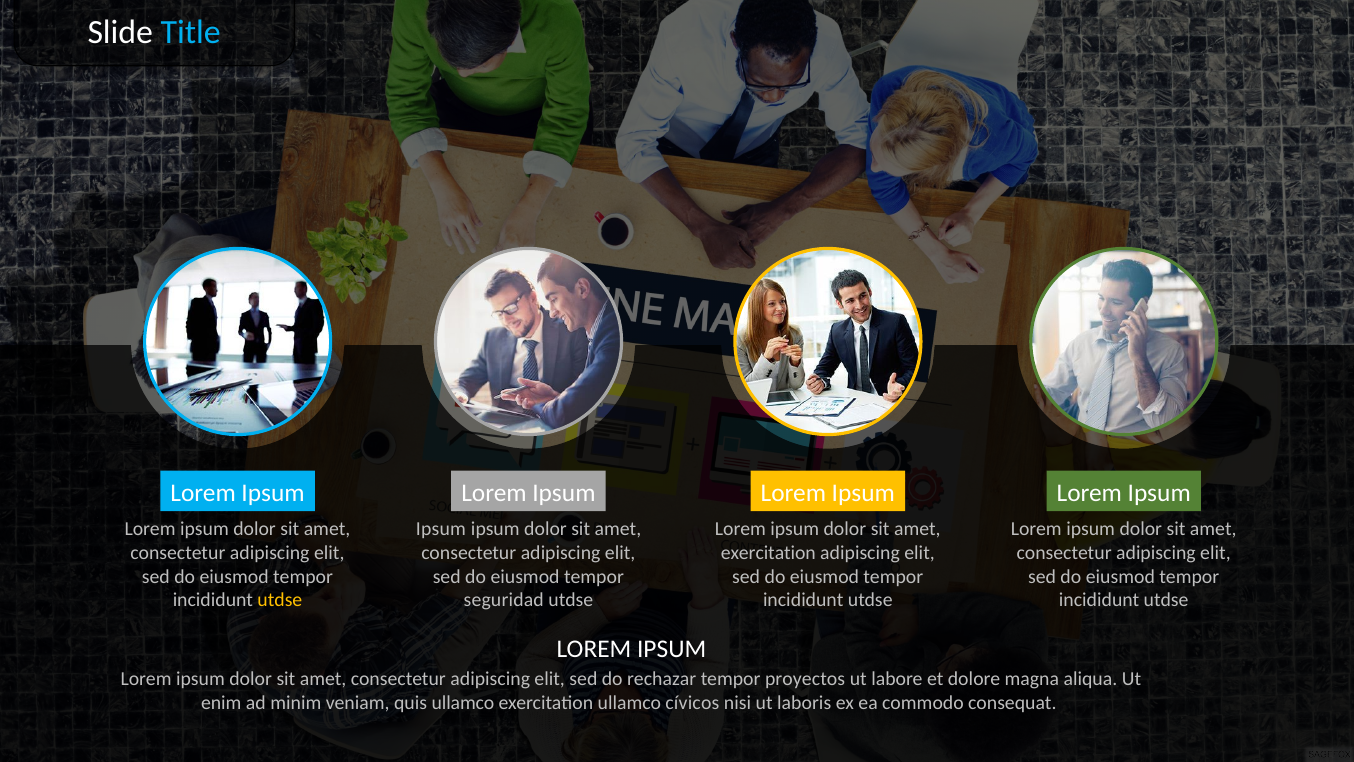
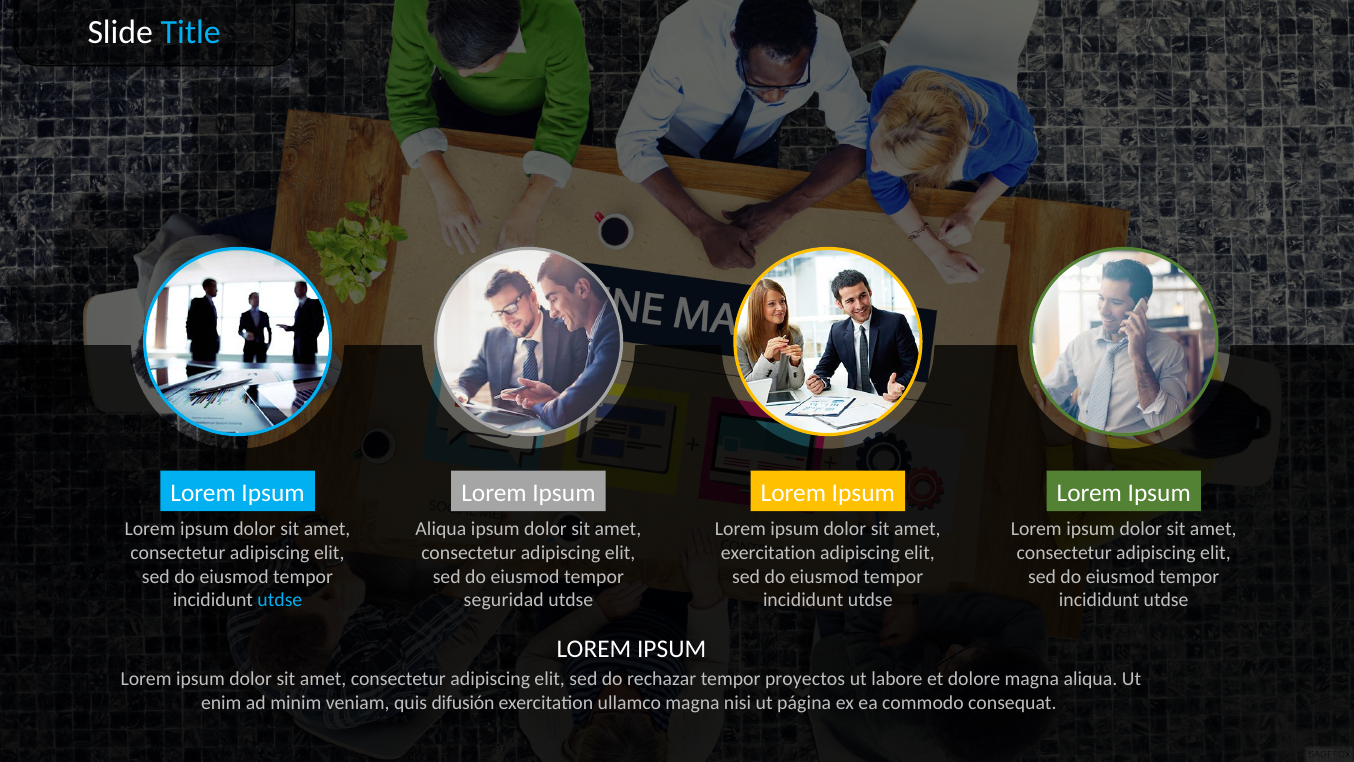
Ipsum: Ipsum -> Aliqua (441, 529)
utdse colour: yellow -> light blue (280, 600)
quis ullamco: ullamco -> difusión (463, 703)
ullamco cívicos: cívicos -> magna (693, 703)
laboris: laboris -> página (804, 703)
